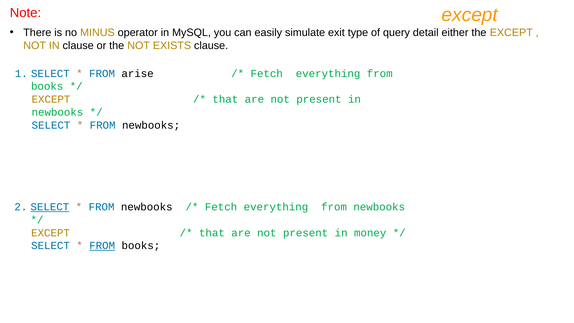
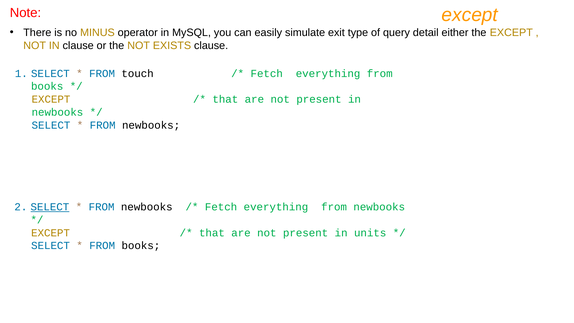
arise: arise -> touch (138, 73)
money: money -> units (370, 233)
FROM underline: present -> none (102, 246)
